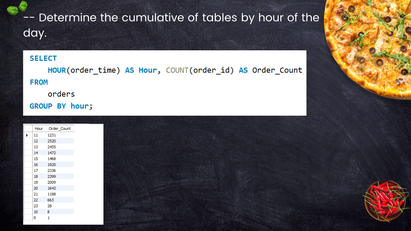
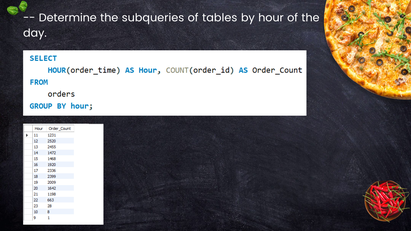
cumulative: cumulative -> subqueries (153, 18)
